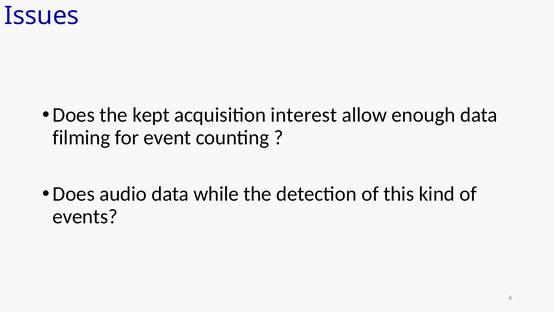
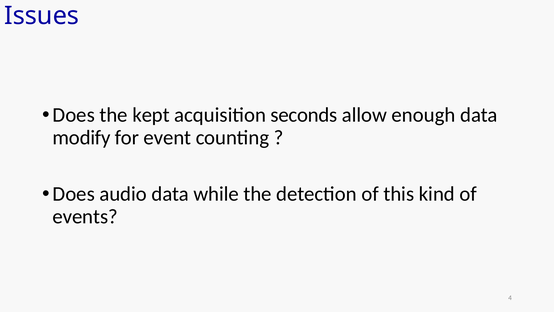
interest: interest -> seconds (304, 115)
filming: filming -> modify (82, 137)
